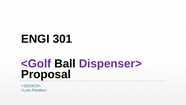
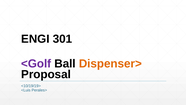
Dispenser> colour: purple -> orange (110, 63)
